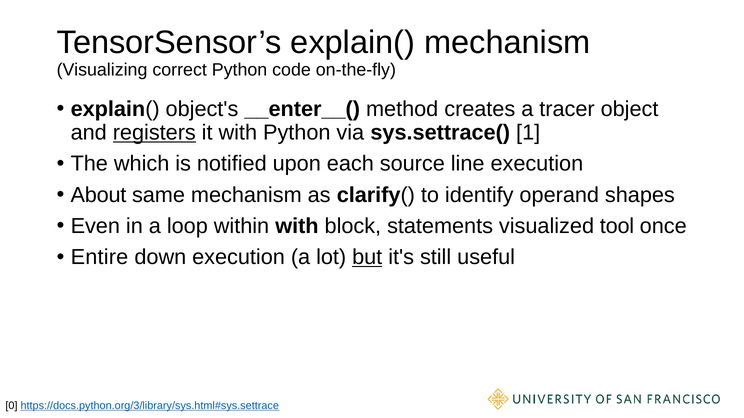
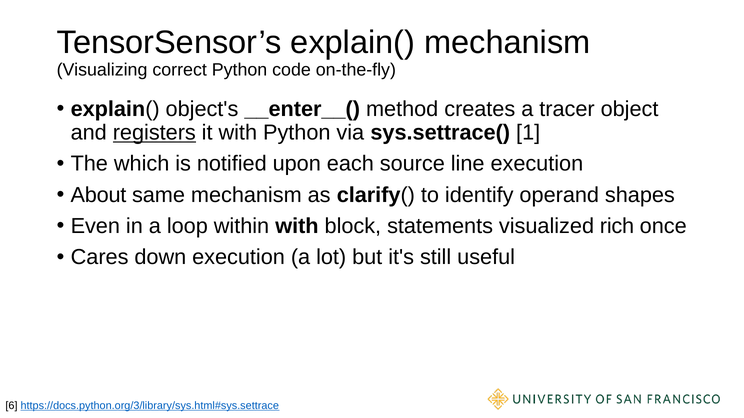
tool: tool -> rich (617, 226)
Entire: Entire -> Cares (100, 258)
but underline: present -> none (367, 258)
0: 0 -> 6 (12, 406)
